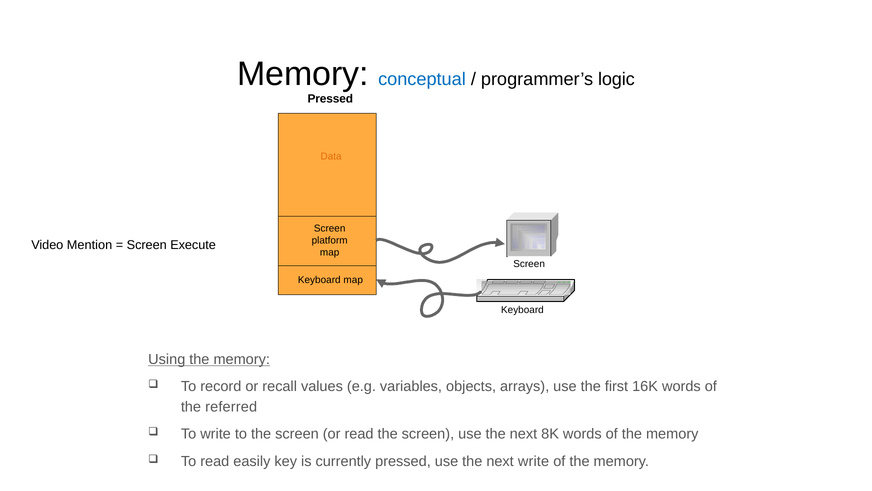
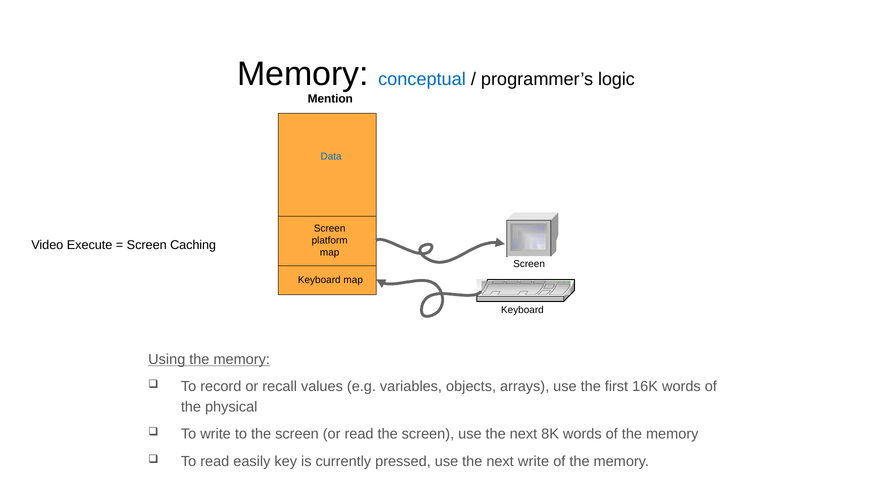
Pressed: Pressed -> Mention (330, 99)
Data colour: orange -> blue (331, 156)
Mention: Mention -> Execute (90, 245)
Execute: Execute -> Caching (193, 245)
referred: referred -> physical (231, 406)
